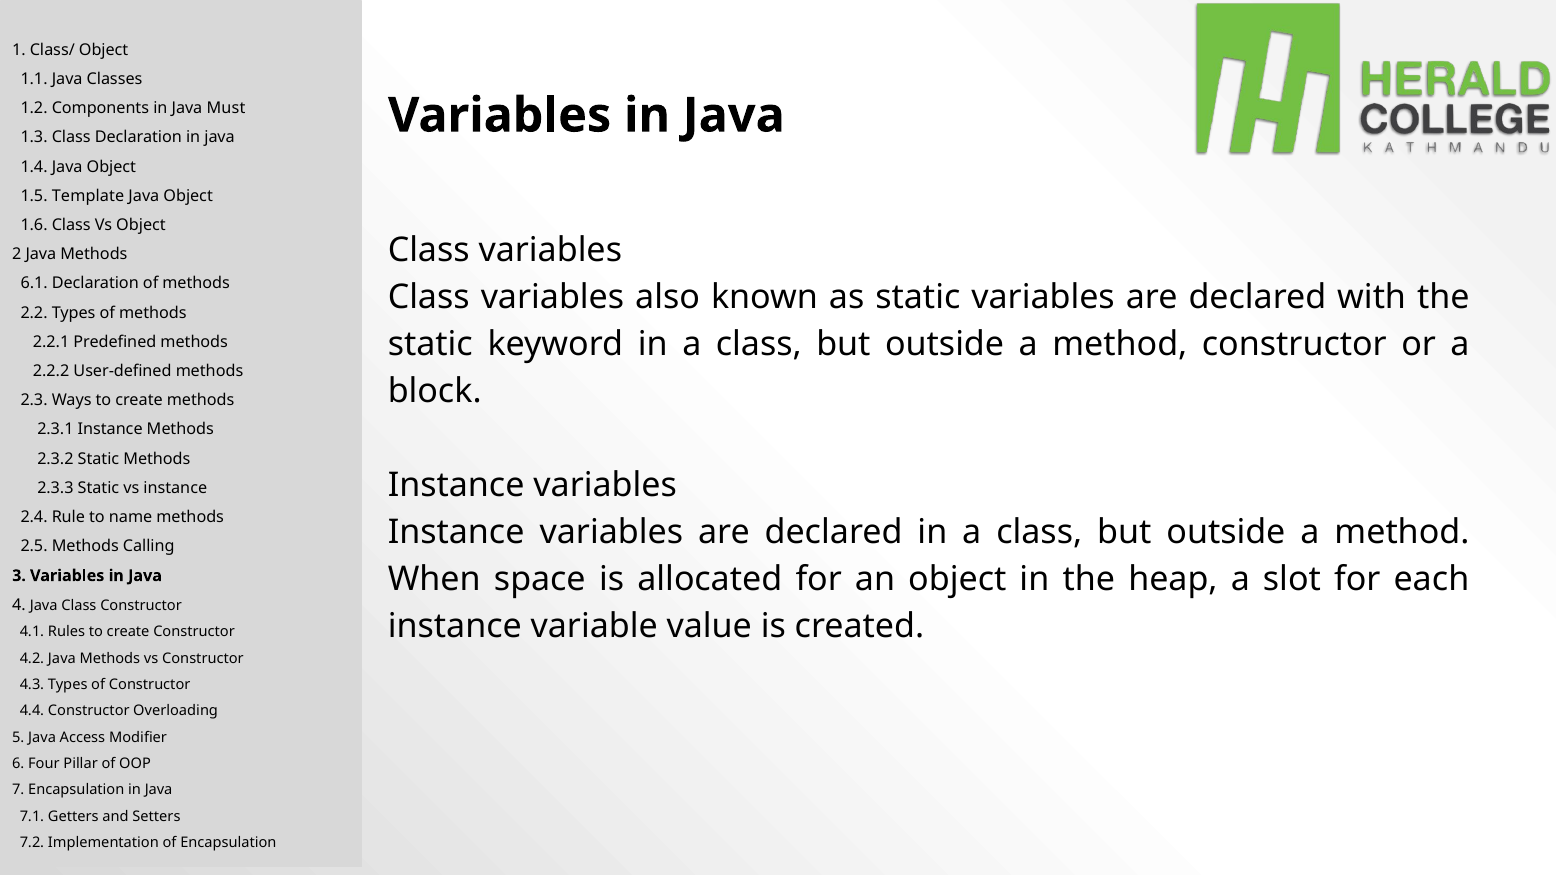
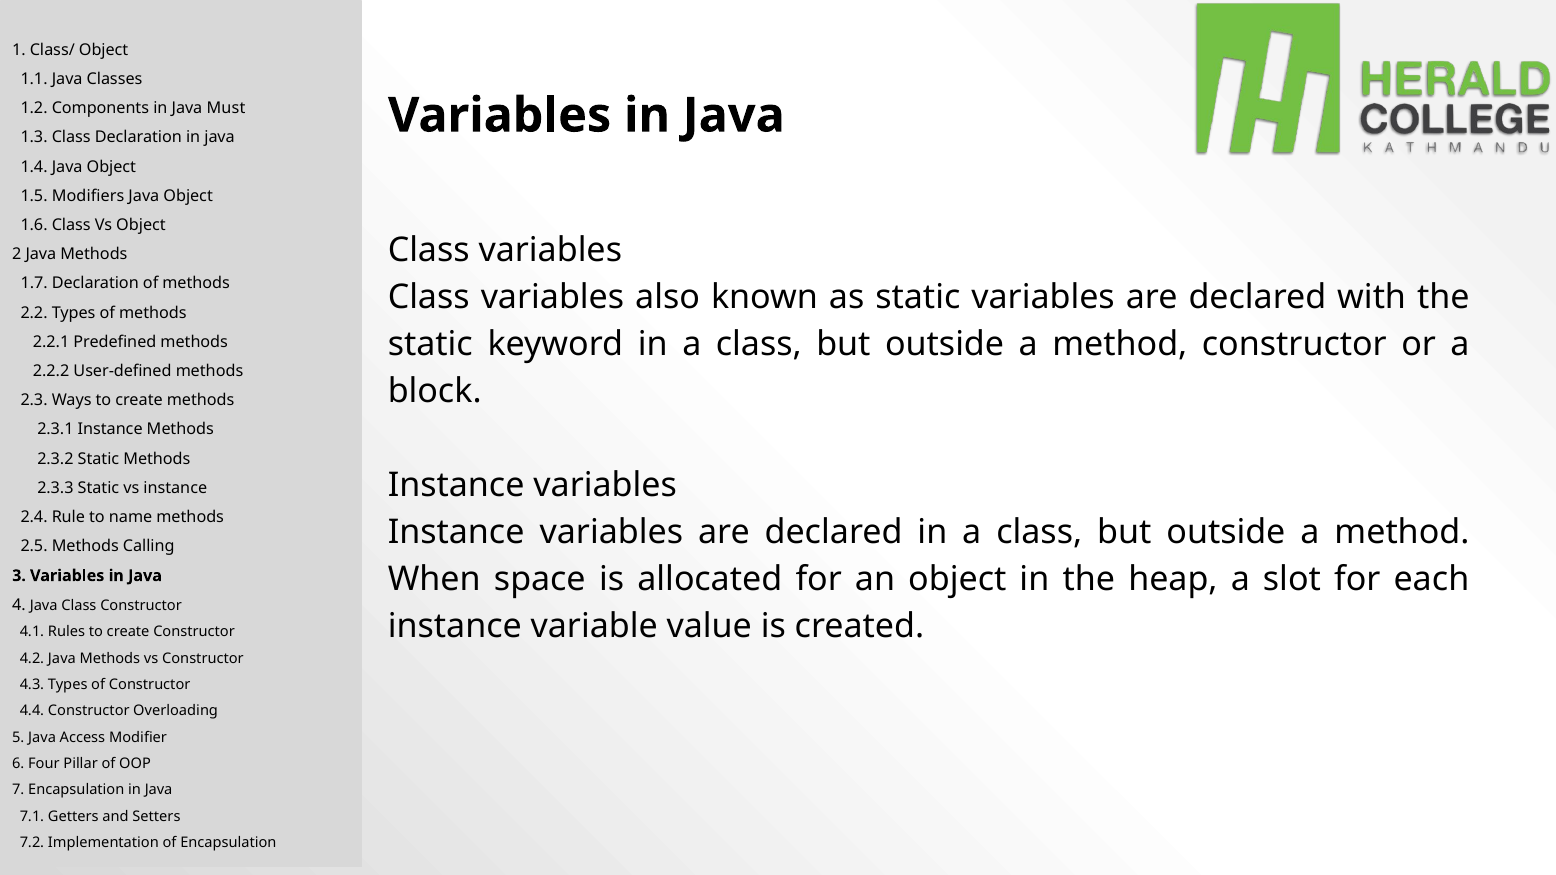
Template: Template -> Modifiers (88, 196)
6.1: 6.1 -> 1.7 (34, 284)
